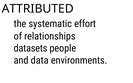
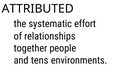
datasets: datasets -> together (30, 48)
data: data -> tens (40, 60)
